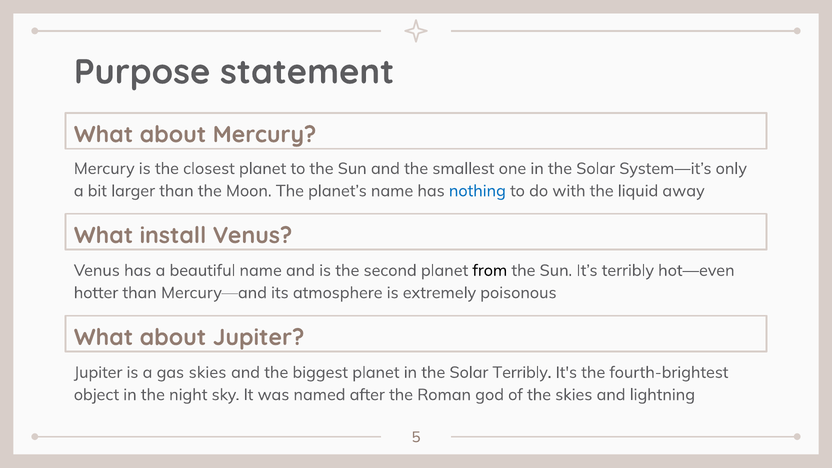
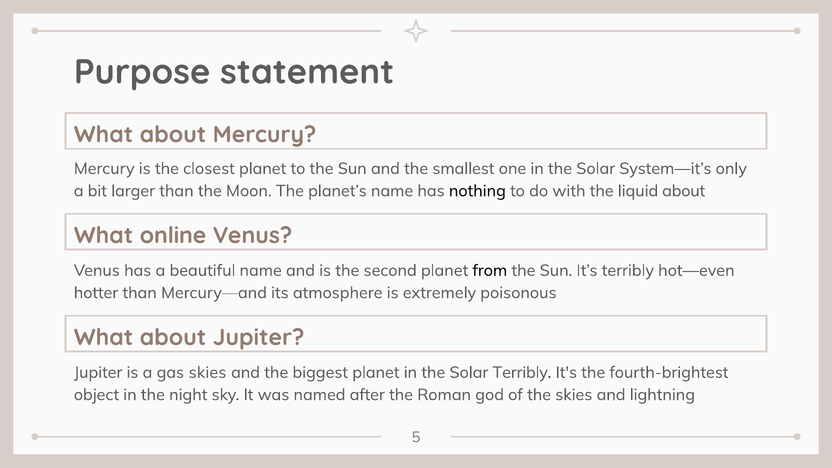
nothing colour: blue -> black (477, 191)
liquid away: away -> about (684, 191)
install: install -> online (173, 235)
